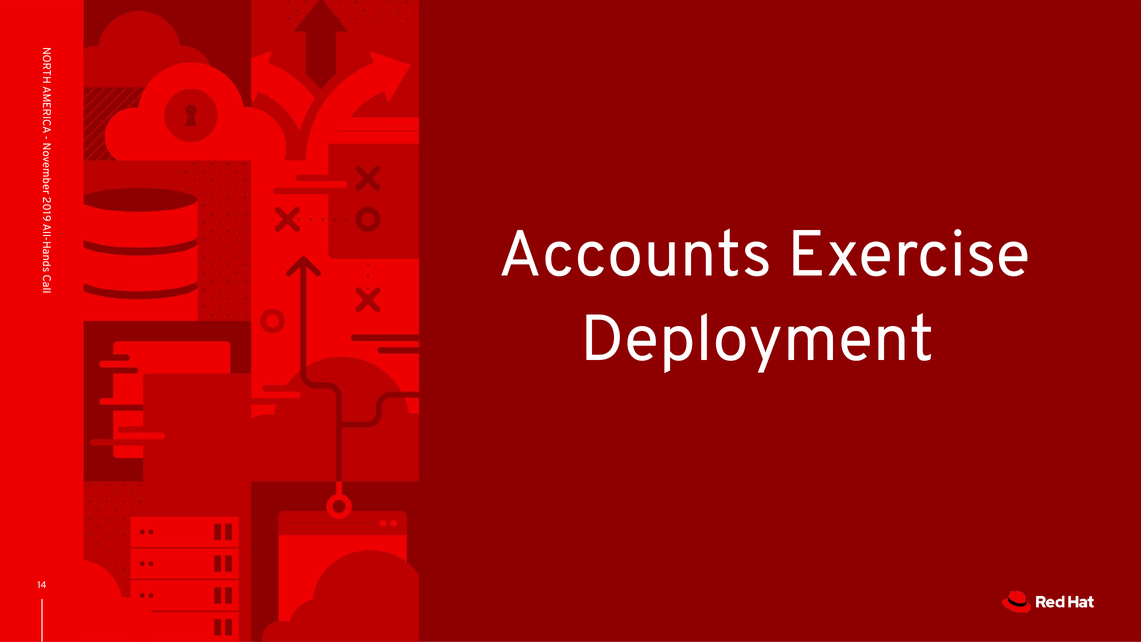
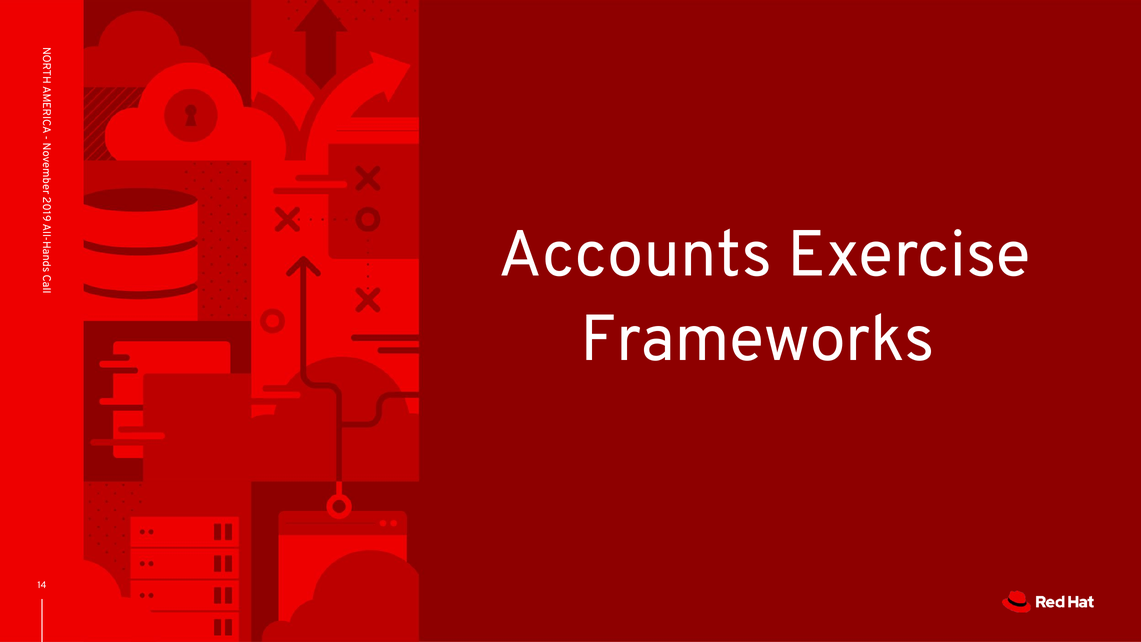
Deployment: Deployment -> Frameworks (757, 339)
